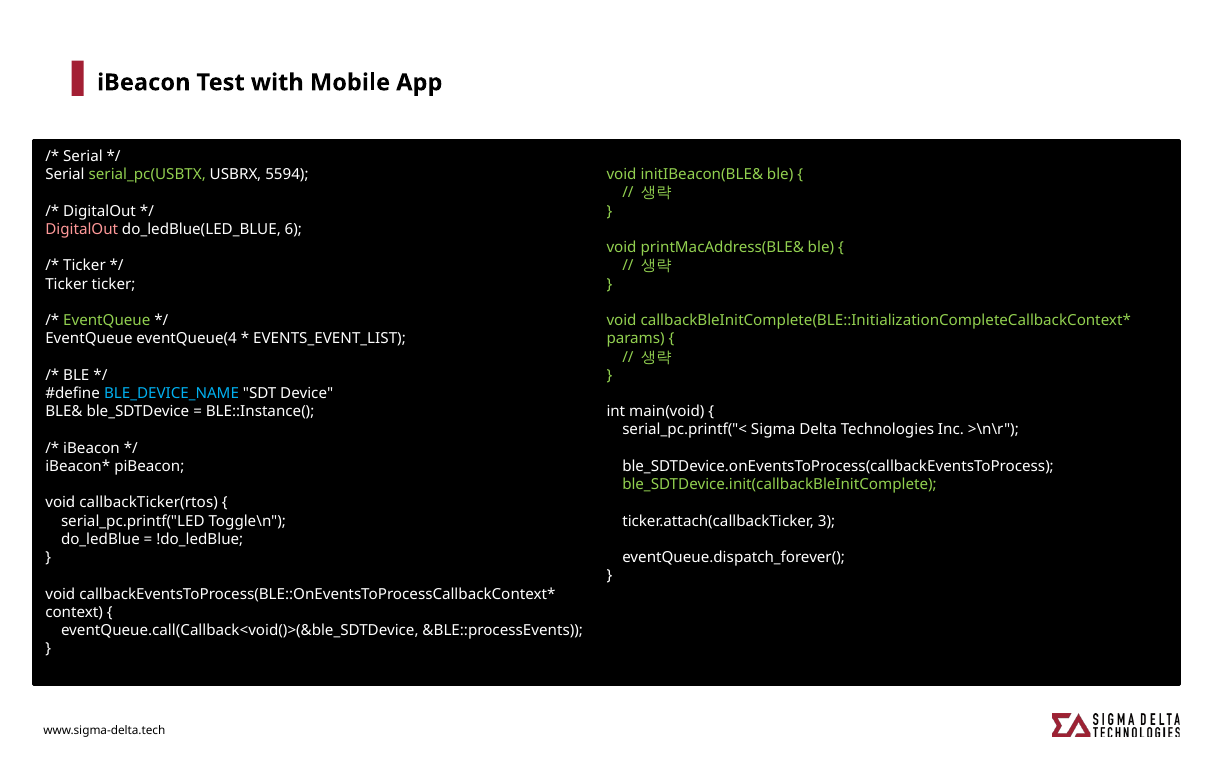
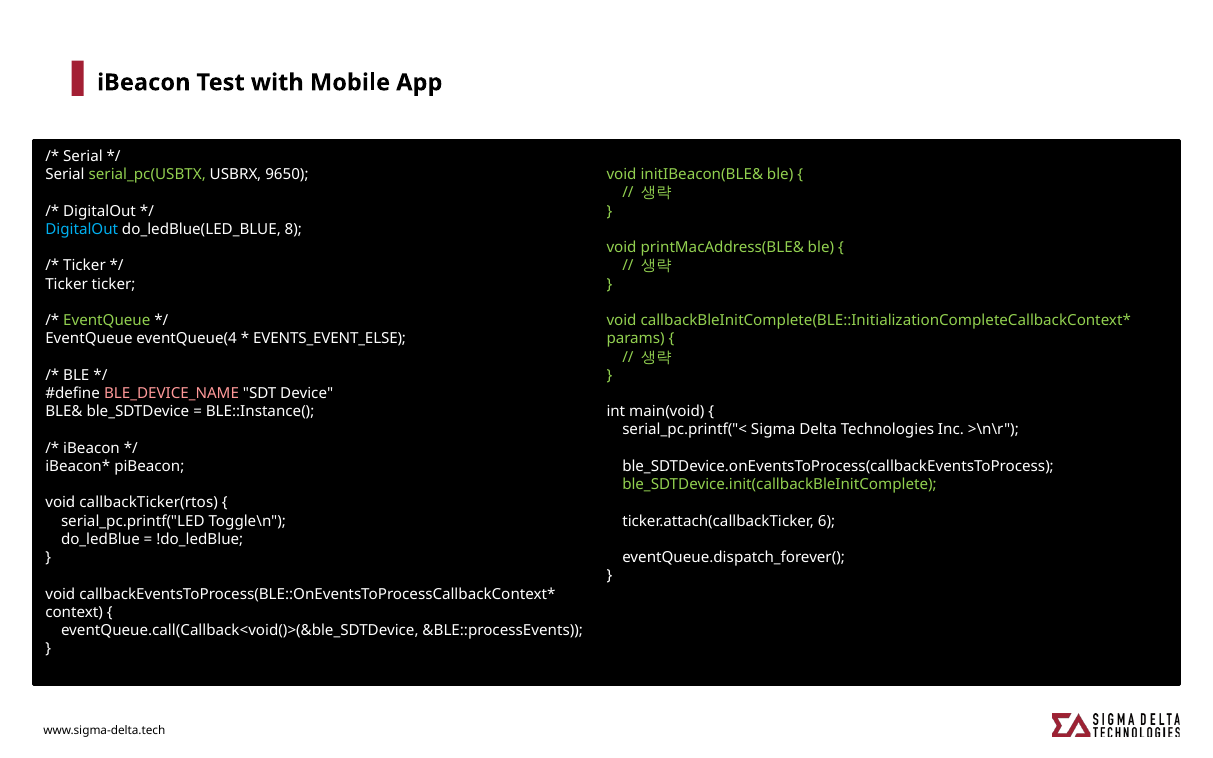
5594: 5594 -> 9650 (287, 175)
DigitalOut colour: pink -> light blue (82, 229)
6: 6 -> 8 (293, 229)
EVENTS_EVENT_LIST: EVENTS_EVENT_LIST -> EVENTS_EVENT_ELSE (330, 339)
BLE_DEVICE_NAME colour: light blue -> pink (171, 394)
3: 3 -> 6 (826, 521)
